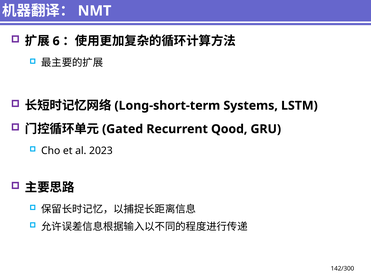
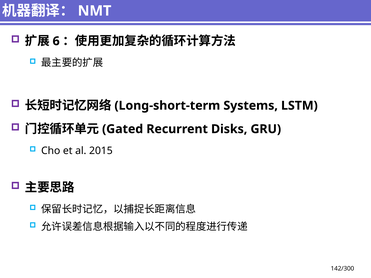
Qood: Qood -> Disks (229, 129)
2023: 2023 -> 2015 (101, 151)
